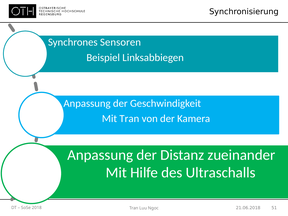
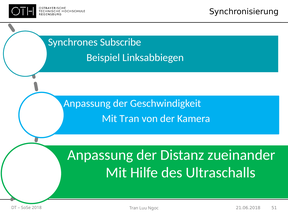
Sensoren: Sensoren -> Subscribe (121, 42)
